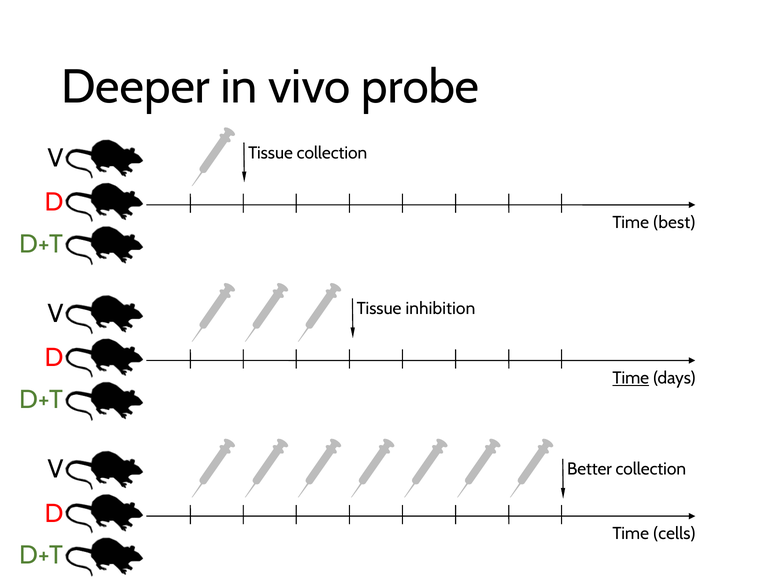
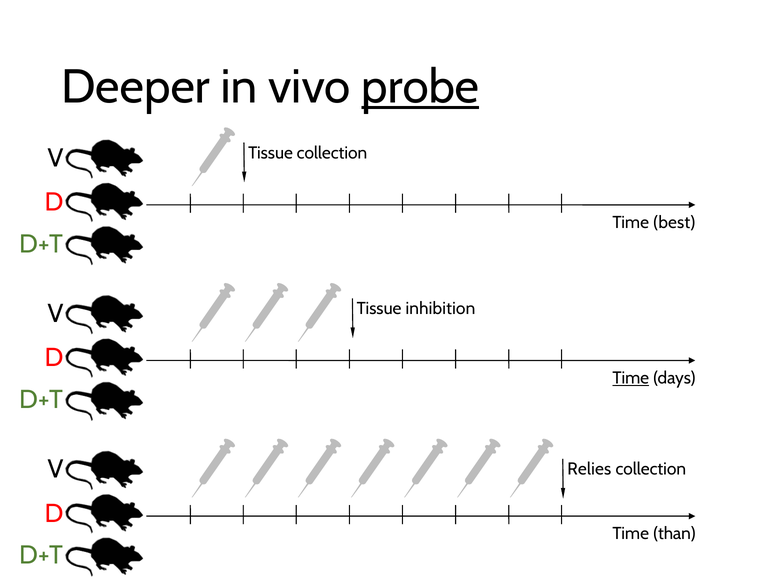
probe underline: none -> present (420, 87)
Better: Better -> Relies (589, 469)
cells: cells -> than (674, 533)
